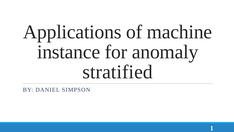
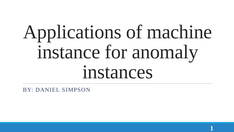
stratified: stratified -> instances (118, 72)
